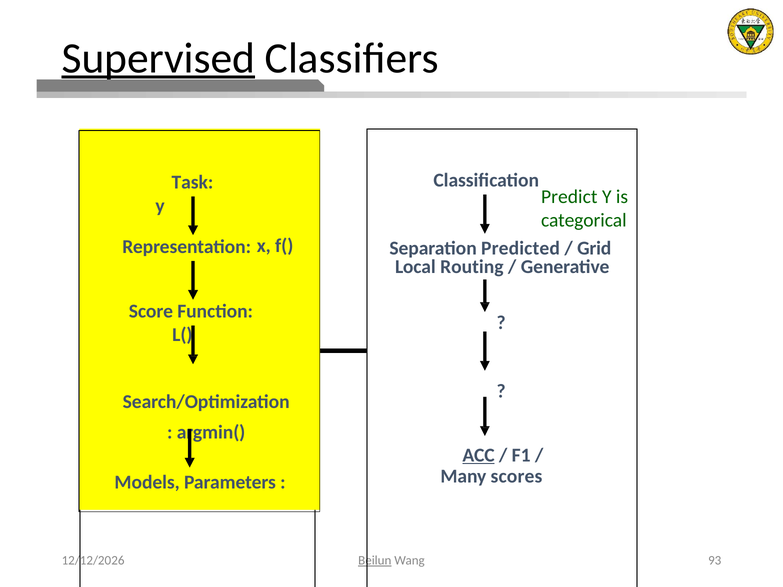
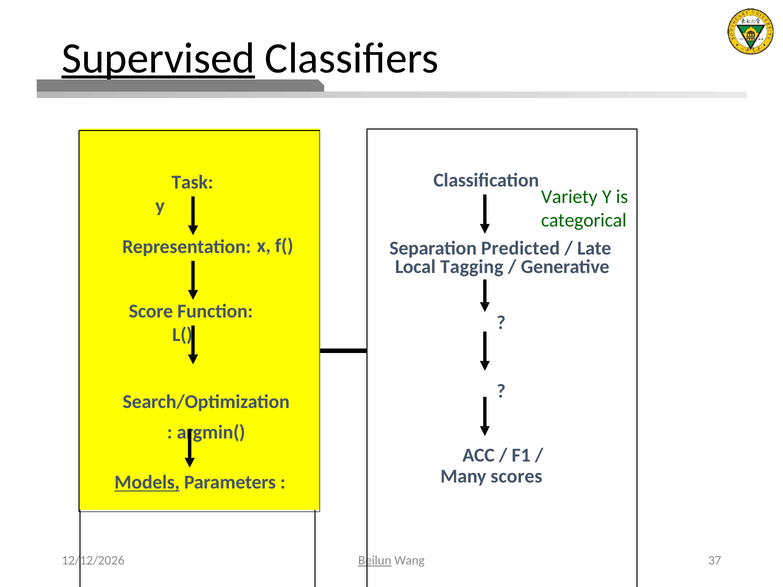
Predict: Predict -> Variety (569, 197)
Grid: Grid -> Late (594, 248)
Routing: Routing -> Tagging (472, 267)
ACC underline: present -> none (479, 455)
Models underline: none -> present (147, 483)
93: 93 -> 37 (715, 561)
